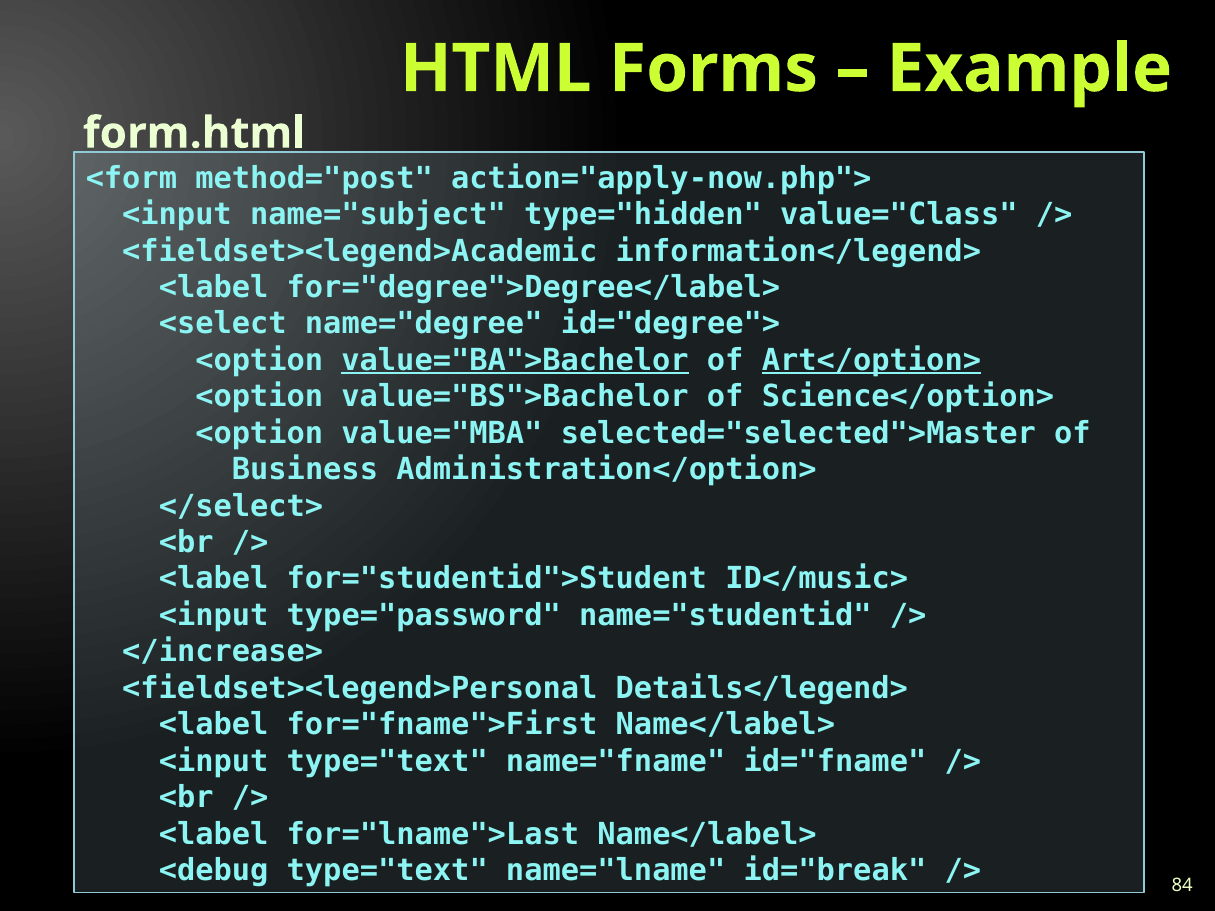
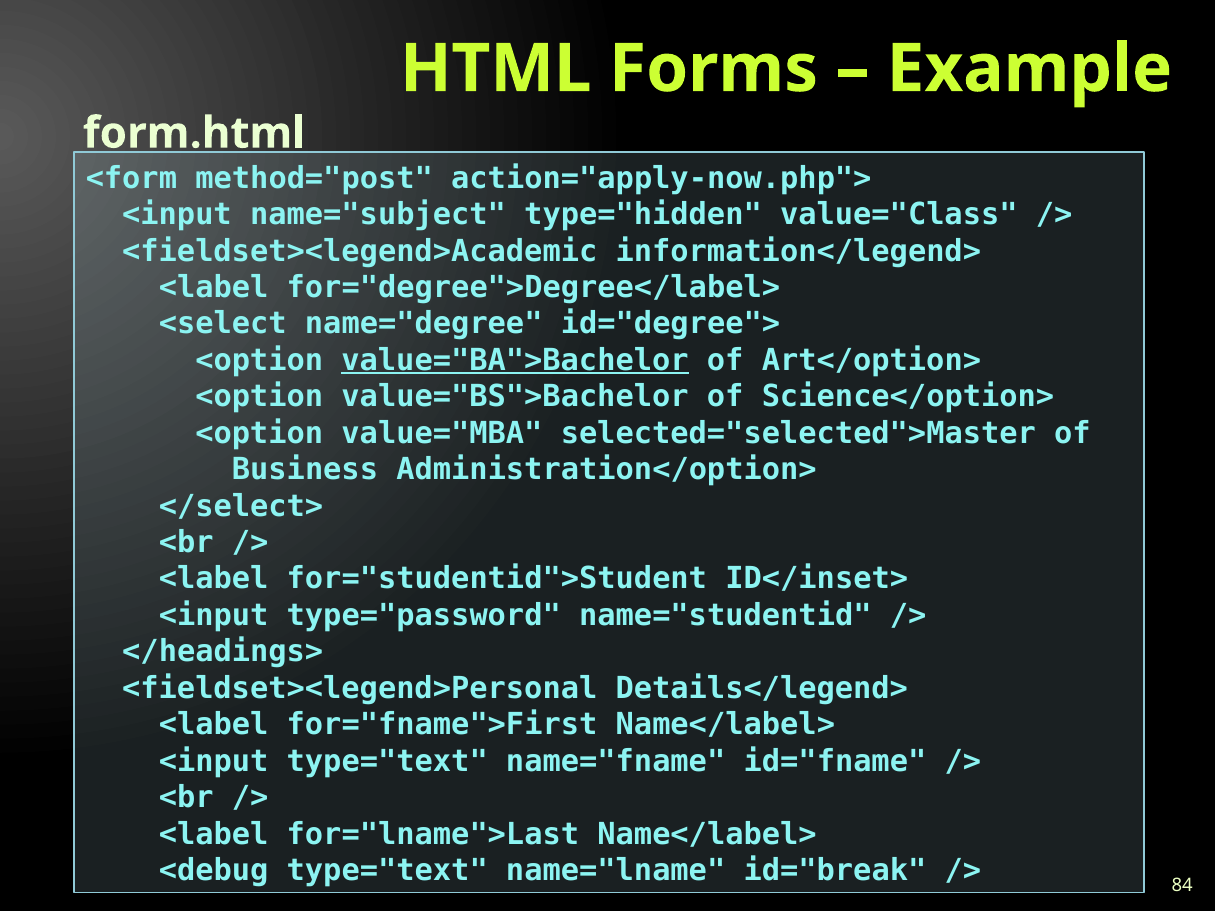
Art</option> underline: present -> none (871, 360)
ID</music>: ID</music> -> ID</inset> (817, 579)
</increase>: </increase> -> </headings> (223, 652)
